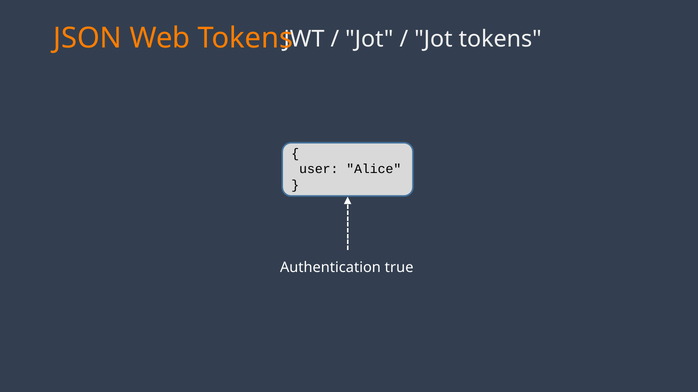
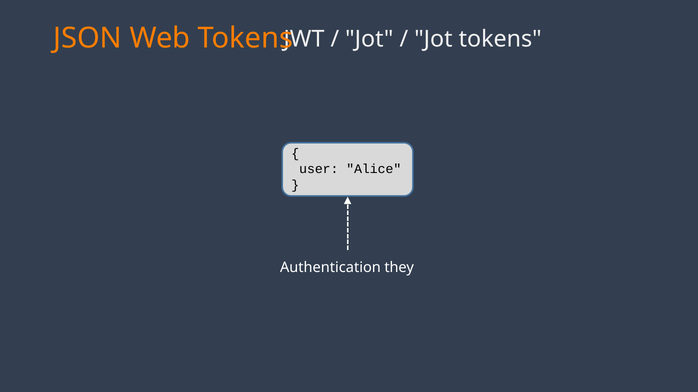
true: true -> they (399, 268)
